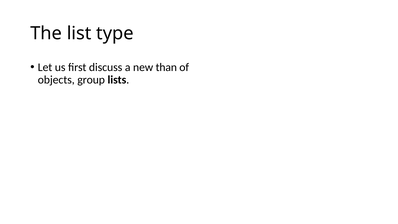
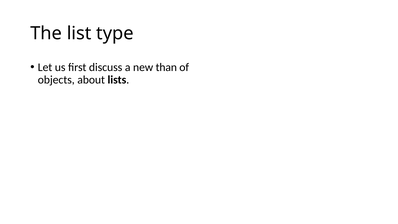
group: group -> about (91, 80)
